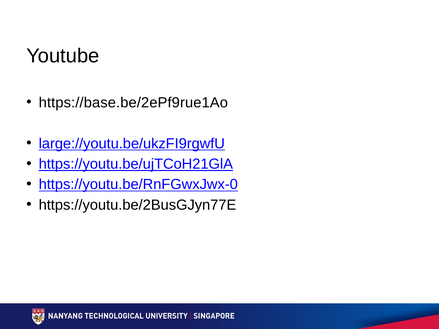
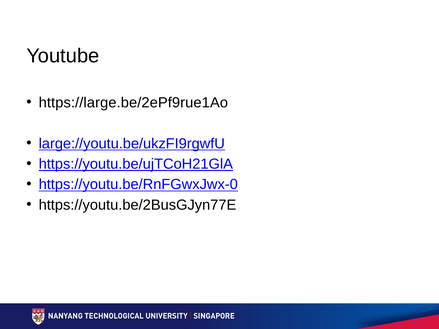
https://base.be/2ePf9rue1Ao: https://base.be/2ePf9rue1Ao -> https://large.be/2ePf9rue1Ao (133, 103)
